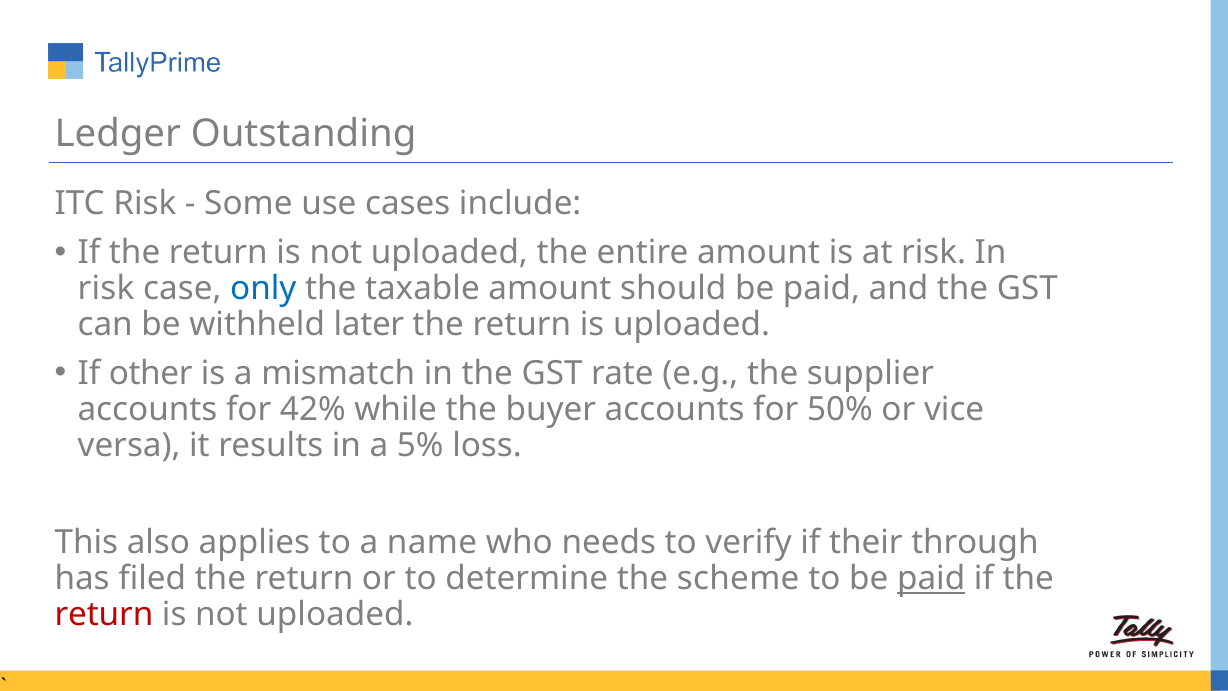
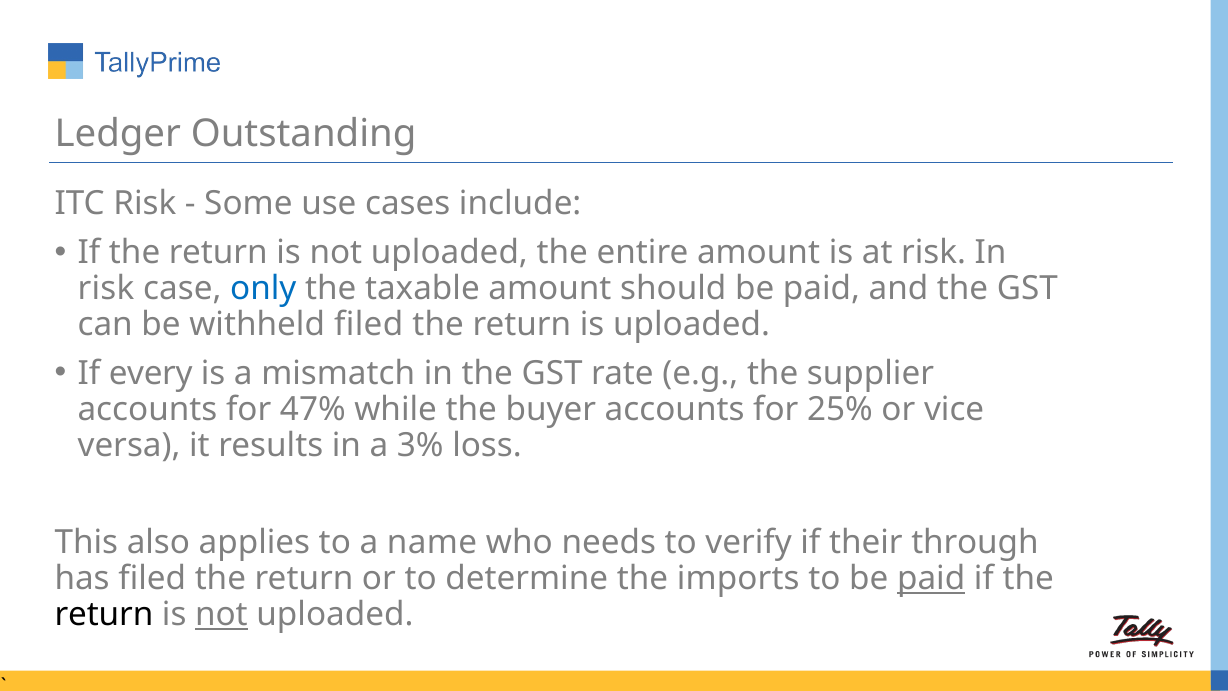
withheld later: later -> filed (369, 324)
other: other -> every (151, 373)
42%: 42% -> 47% (313, 409)
50%: 50% -> 25% (840, 409)
5%: 5% -> 3% (420, 445)
scheme: scheme -> imports (738, 578)
return colour: red -> black (104, 614)
not underline: none -> present (221, 614)
